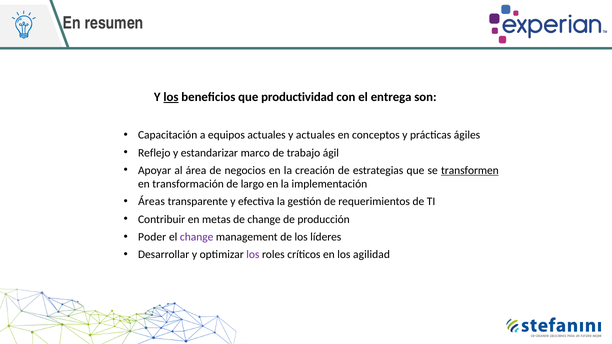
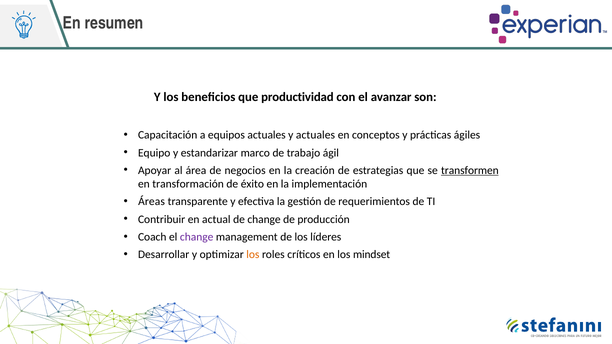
los underline: present -> none (171, 97)
entrega: entrega -> avanzar (391, 97)
Reflejo: Reflejo -> Equipo (154, 153)
largo: largo -> éxito (252, 184)
metas: metas -> actual (216, 219)
Poder: Poder -> Coach (152, 237)
los colour: purple -> orange (253, 255)
agilidad: agilidad -> mindset (372, 255)
